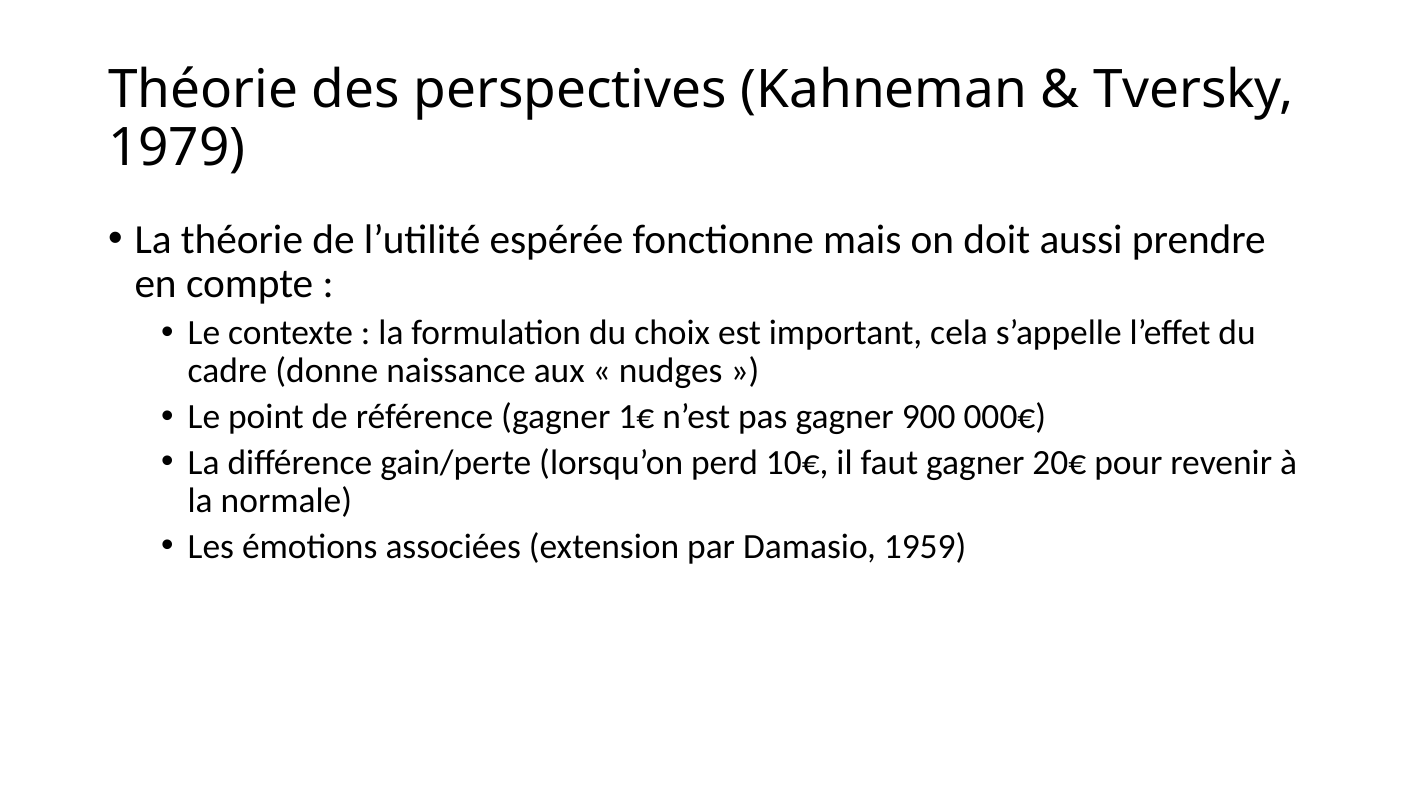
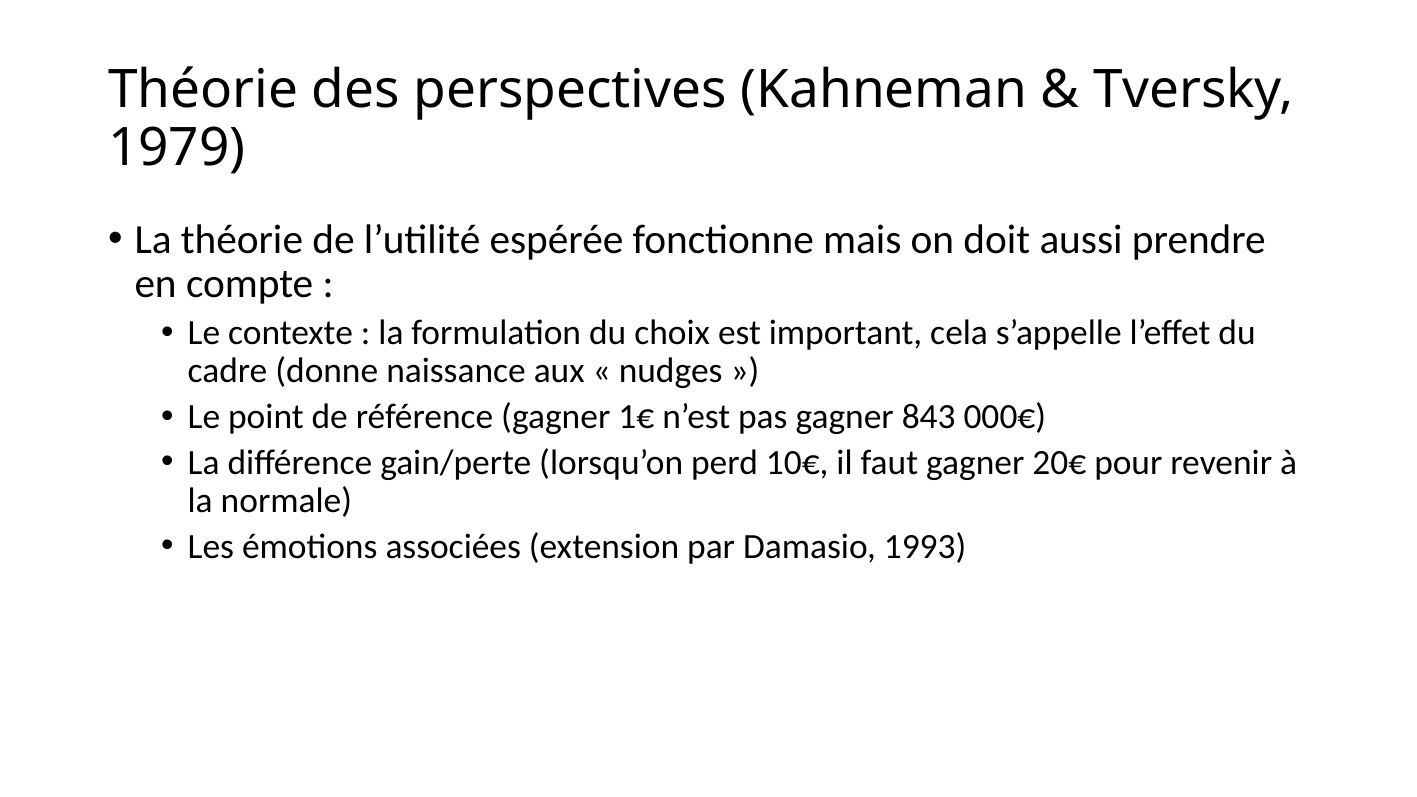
900: 900 -> 843 (929, 417)
1959: 1959 -> 1993 (925, 546)
